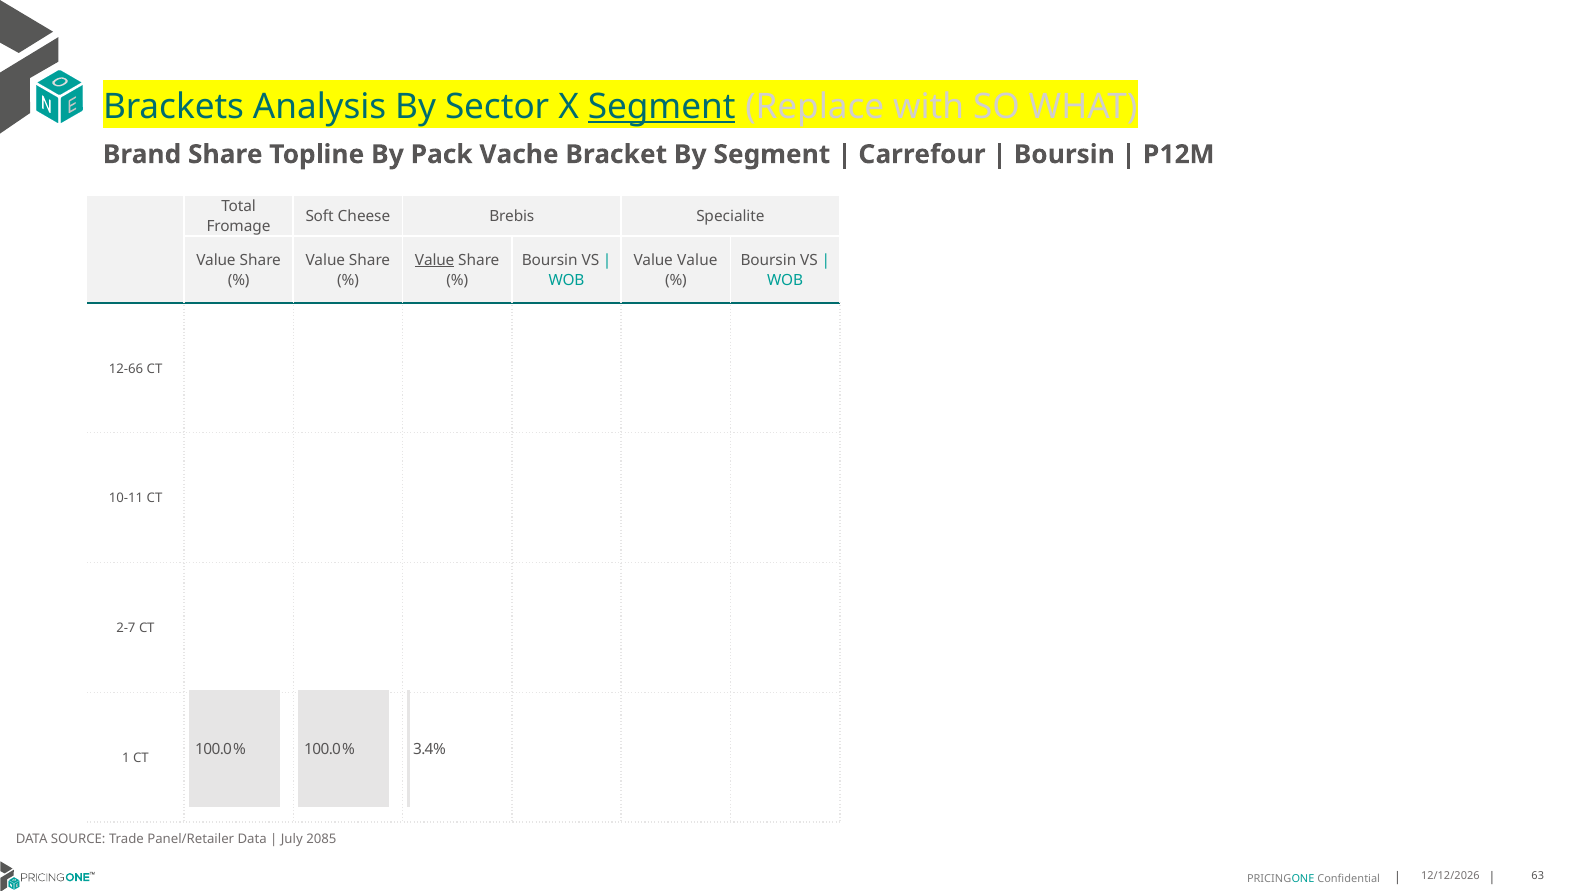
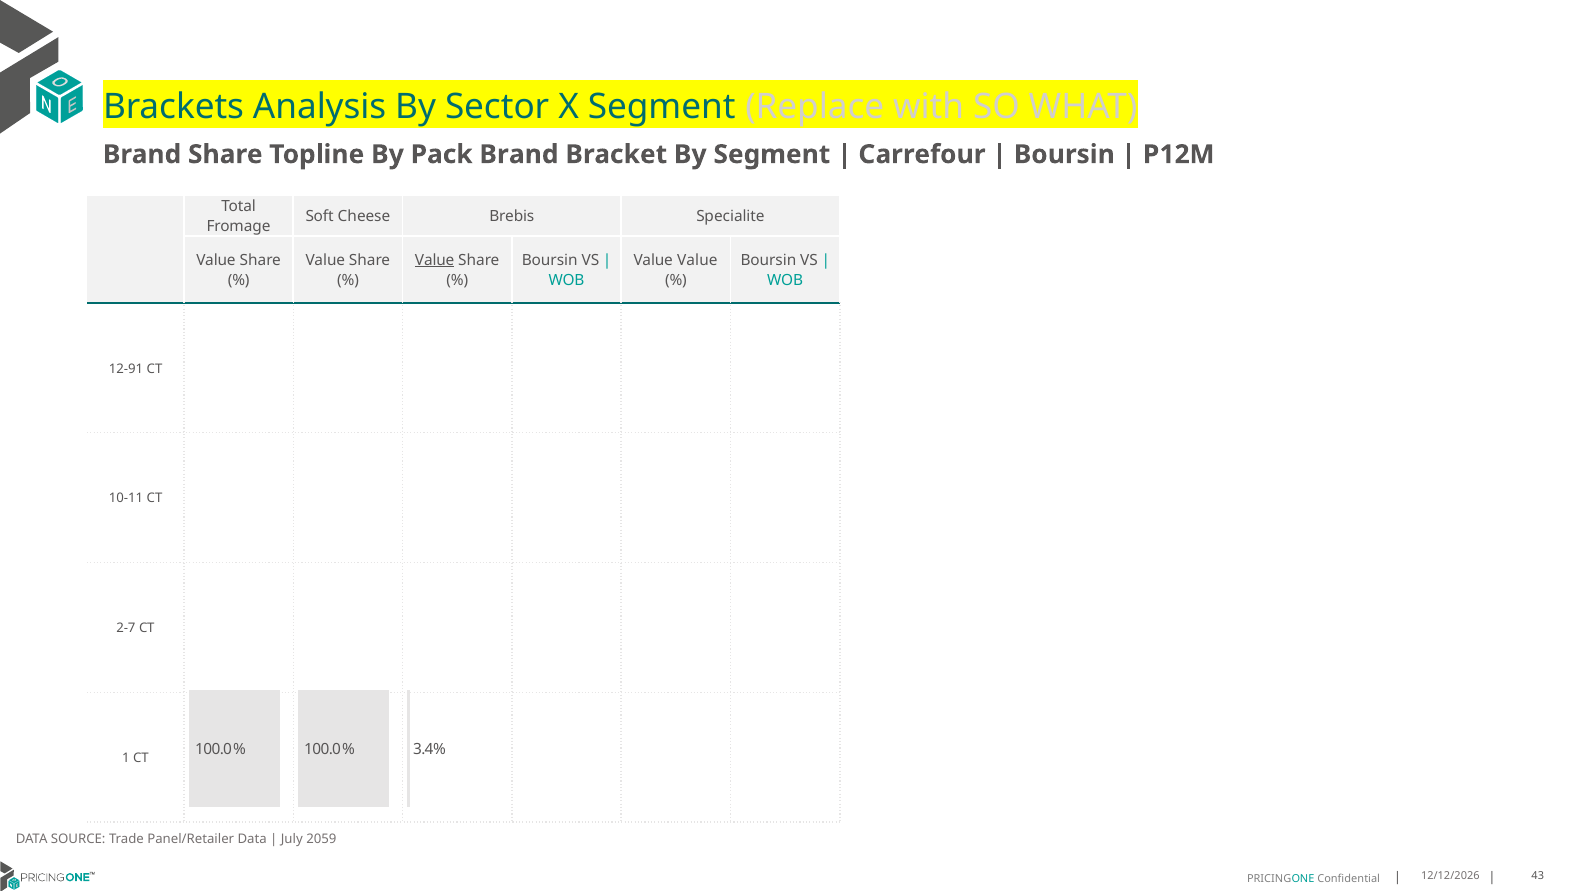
Segment underline: present -> none (662, 106)
Pack Vache: Vache -> Brand (519, 154)
12-66: 12-66 -> 12-91 (126, 369)
2085: 2085 -> 2059 (321, 839)
63: 63 -> 43 (1538, 876)
